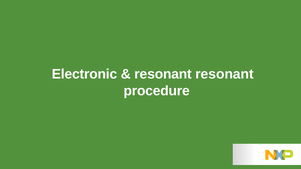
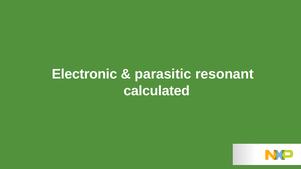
resonant: resonant -> parasitic (163, 74)
procedure: procedure -> calculated (157, 91)
